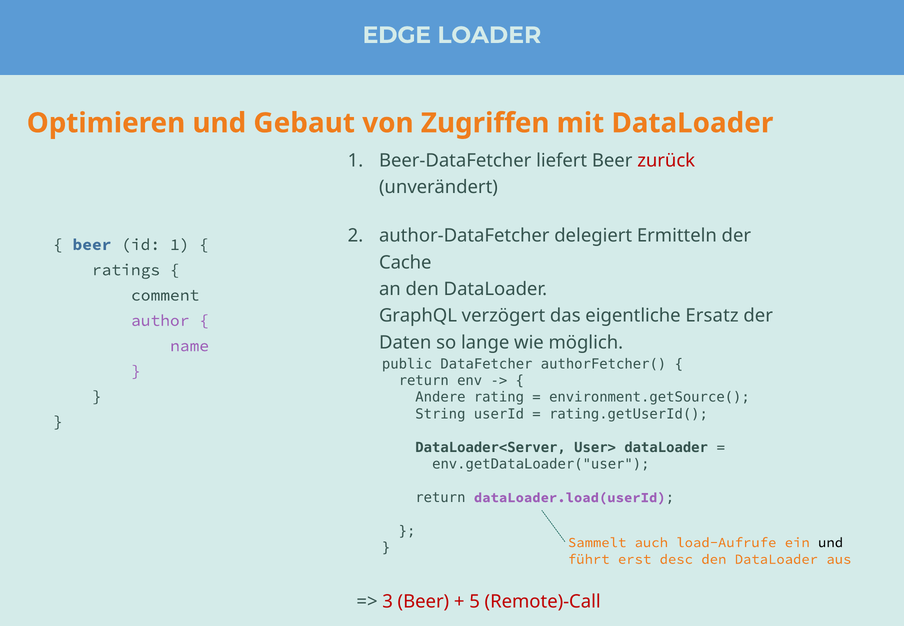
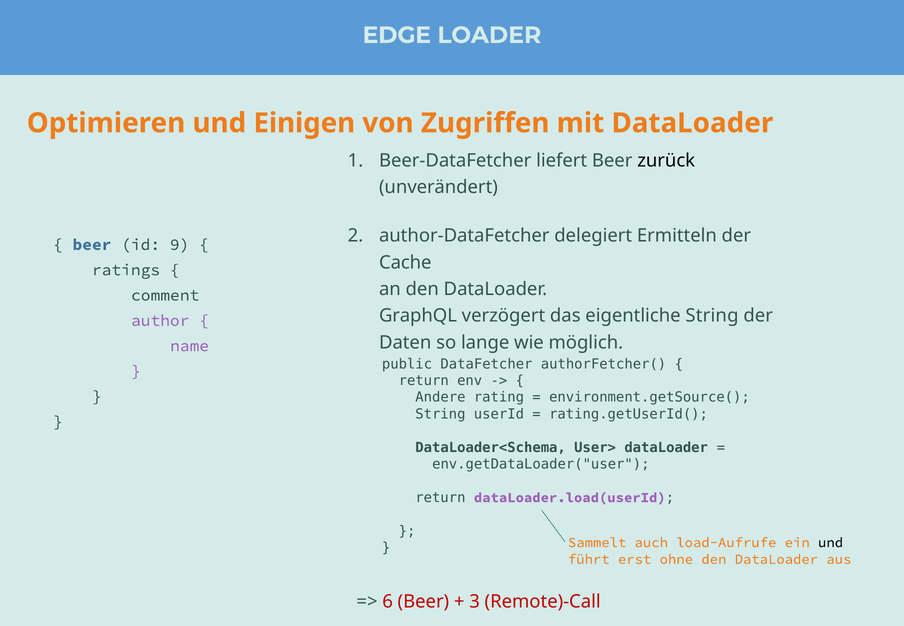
Gebaut: Gebaut -> Einigen (304, 123)
zurück colour: red -> black (666, 161)
id 1: 1 -> 9 (180, 245)
eigentliche Ersatz: Ersatz -> String (712, 316)
DataLoader<Server: DataLoader<Server -> DataLoader<Schema (491, 447)
desc: desc -> ohne (676, 559)
3: 3 -> 6 (388, 601)
5: 5 -> 3 (475, 601)
